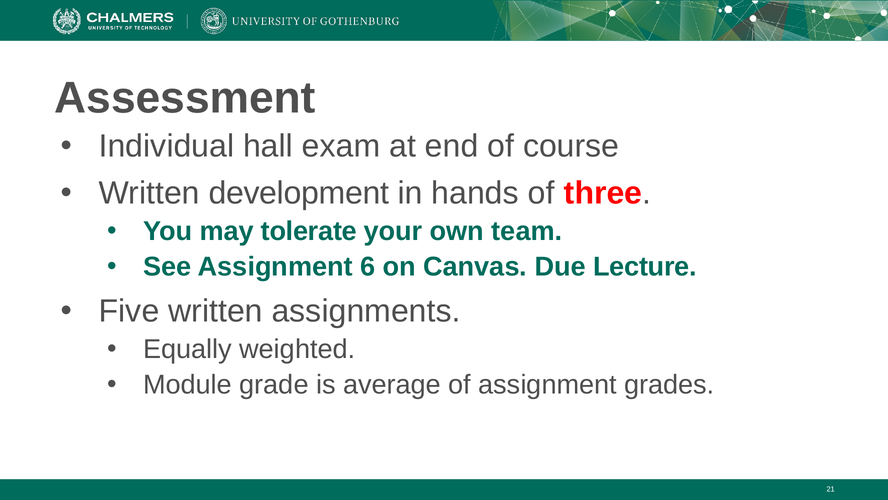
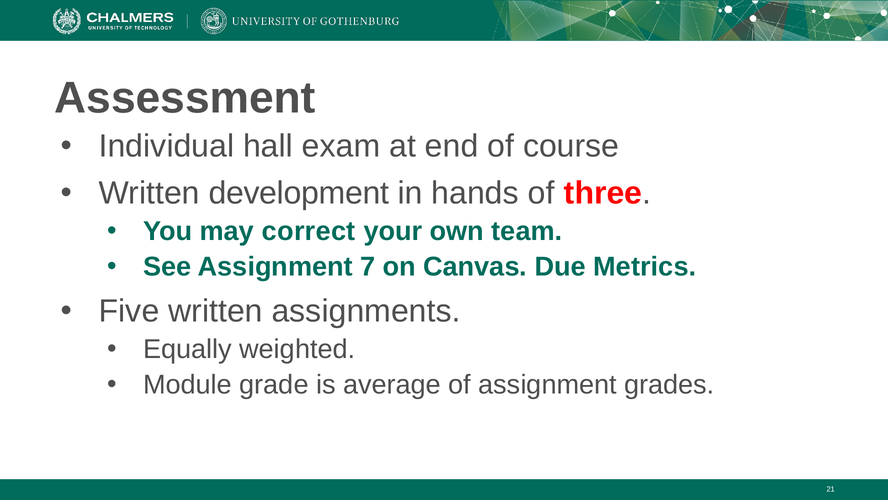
tolerate: tolerate -> correct (309, 231)
6: 6 -> 7 (368, 267)
Lecture: Lecture -> Metrics (645, 267)
